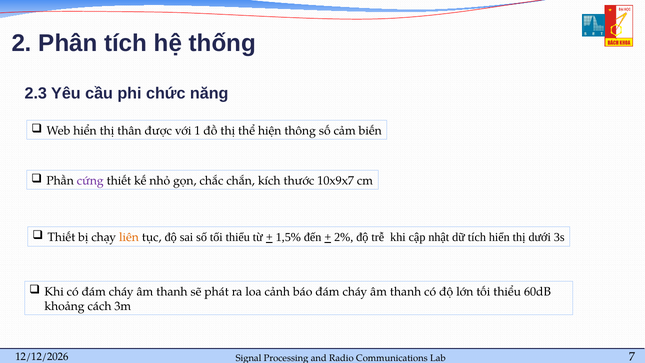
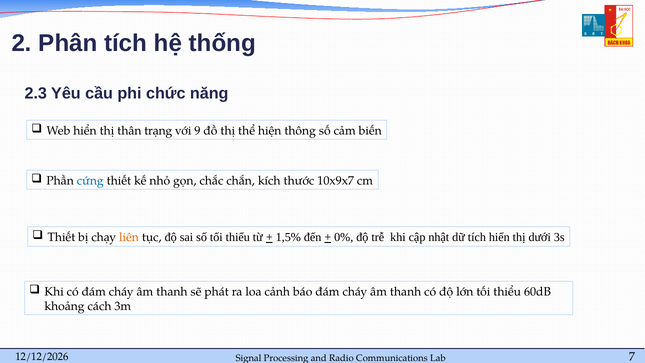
được: được -> trạng (158, 131)
1: 1 -> 9 (197, 131)
cứng colour: purple -> blue (90, 181)
2%: 2% -> 0% (344, 237)
